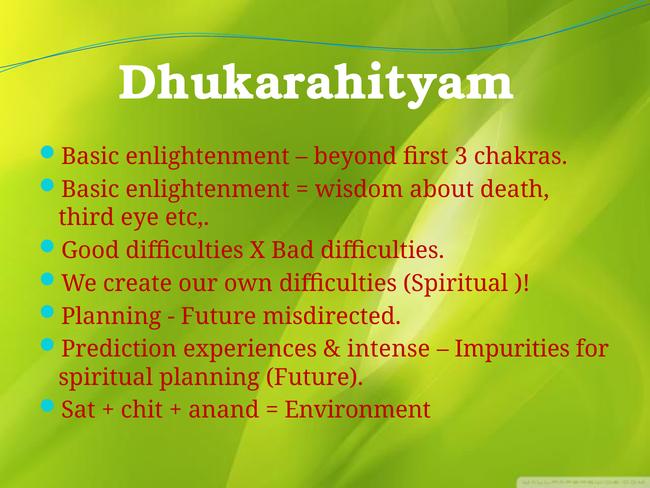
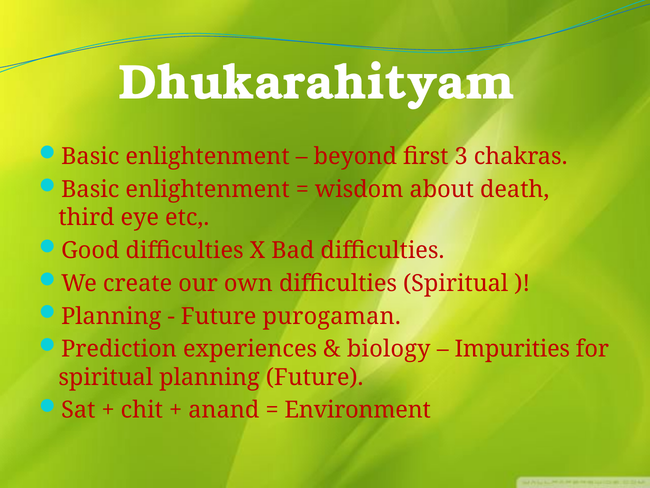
misdirected: misdirected -> purogaman (332, 316)
intense: intense -> biology (389, 349)
